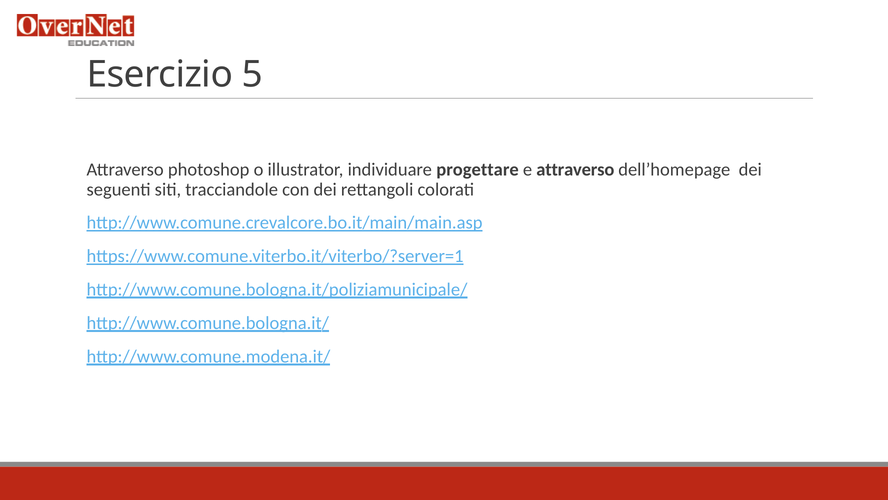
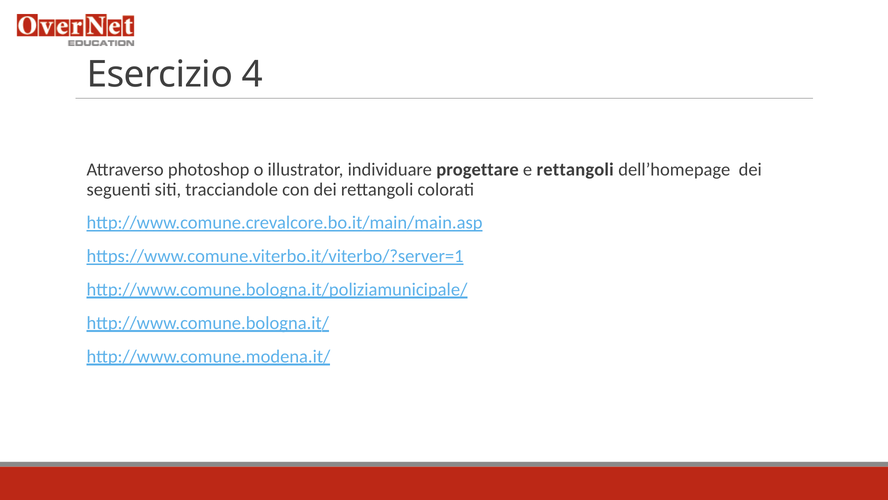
5: 5 -> 4 (252, 74)
e attraverso: attraverso -> rettangoli (575, 169)
